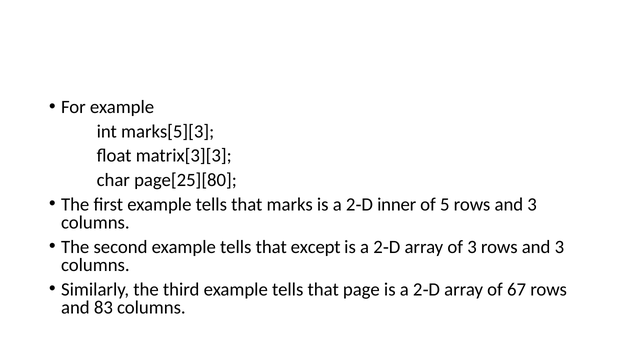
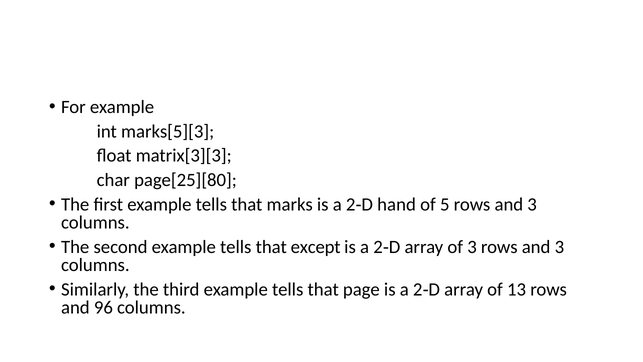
inner: inner -> hand (397, 204)
67: 67 -> 13 (517, 289)
83: 83 -> 96 (103, 307)
